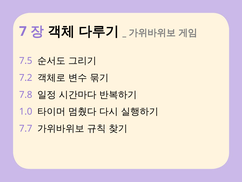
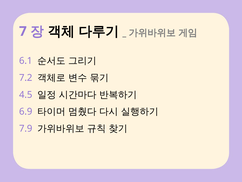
7.5: 7.5 -> 6.1 (26, 61)
7.8: 7.8 -> 4.5 (26, 94)
1.0: 1.0 -> 6.9 (26, 111)
7.7: 7.7 -> 7.9 (26, 128)
